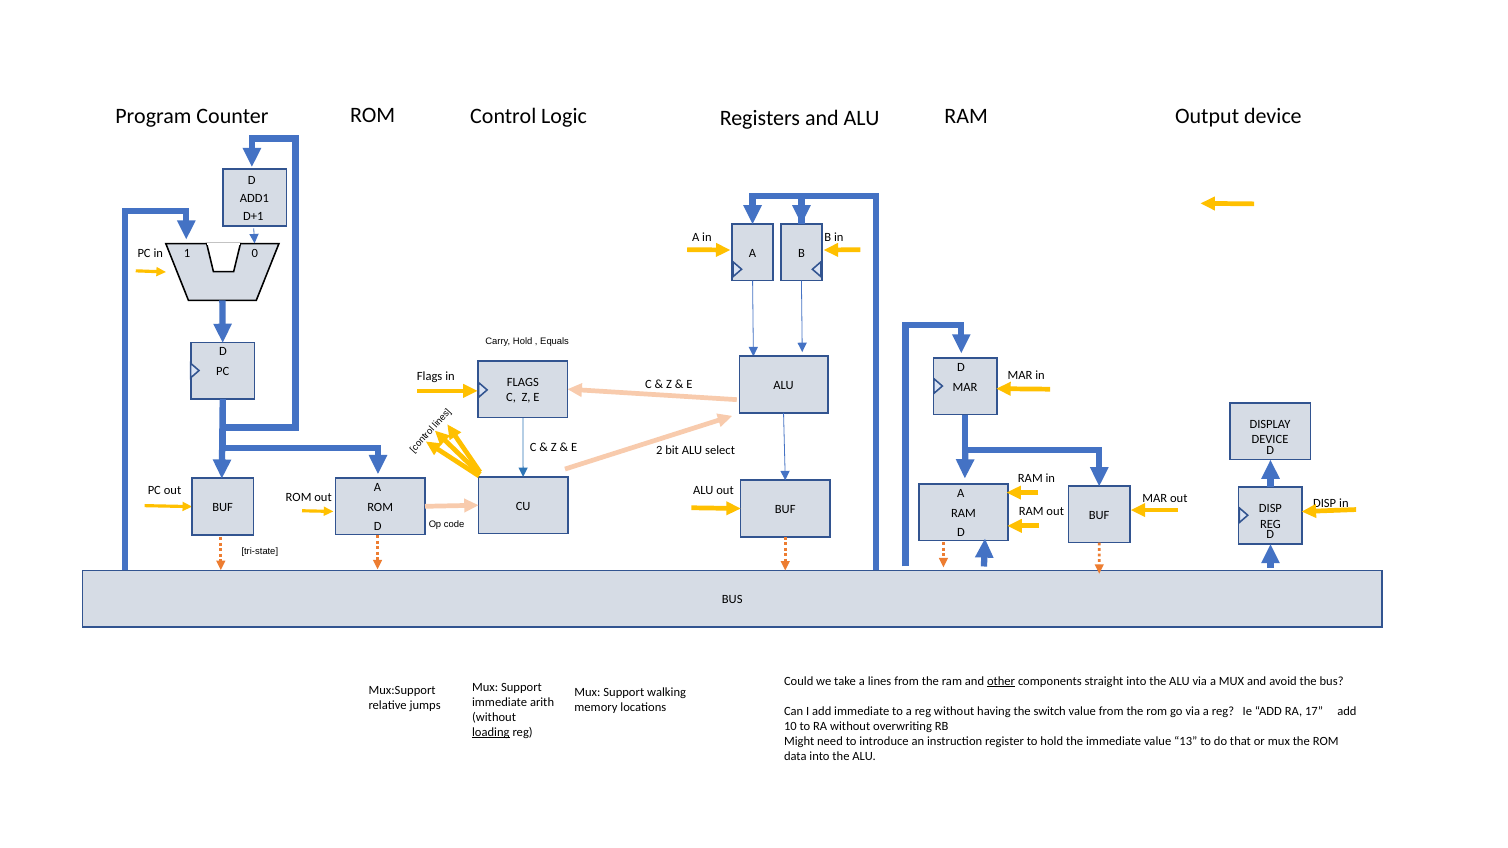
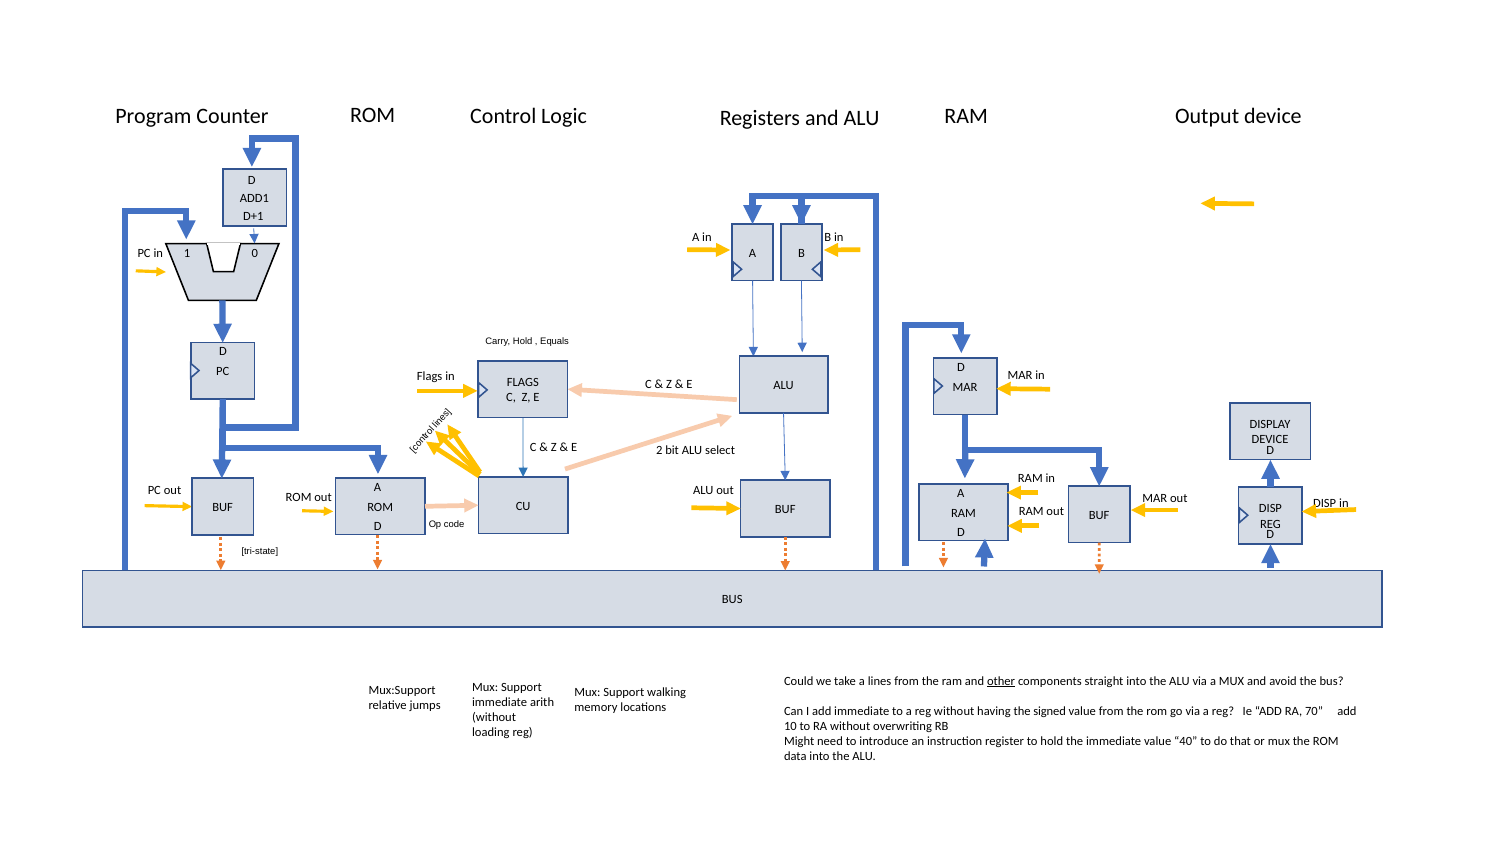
switch: switch -> signed (1050, 711)
17: 17 -> 70 (1314, 711)
loading underline: present -> none (491, 732)
13: 13 -> 40 (1186, 742)
